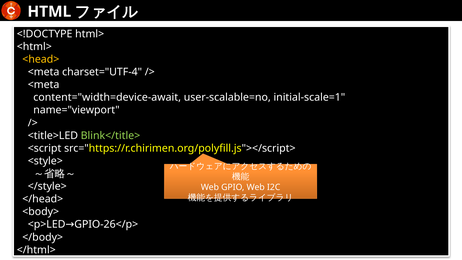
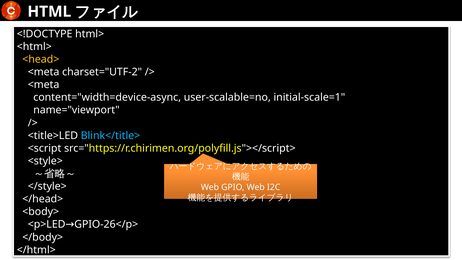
charset="UTF-4: charset="UTF-4 -> charset="UTF-2 (102, 72)
content="width=device-await: content="width=device-await -> content="width=device-async (107, 97)
Blink</title> colour: light green -> light blue (110, 135)
